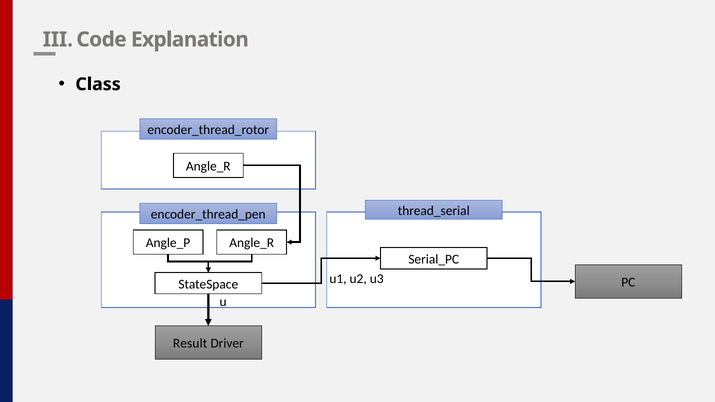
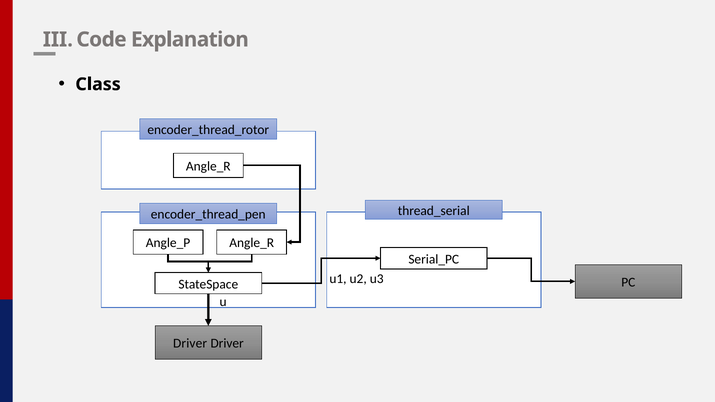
Result: Result -> Driver (190, 344)
